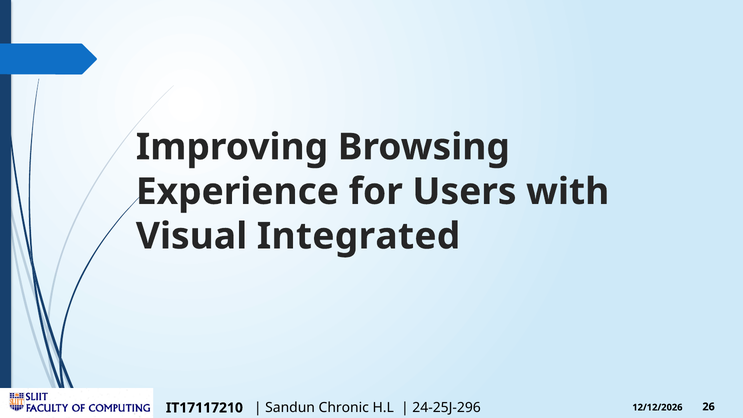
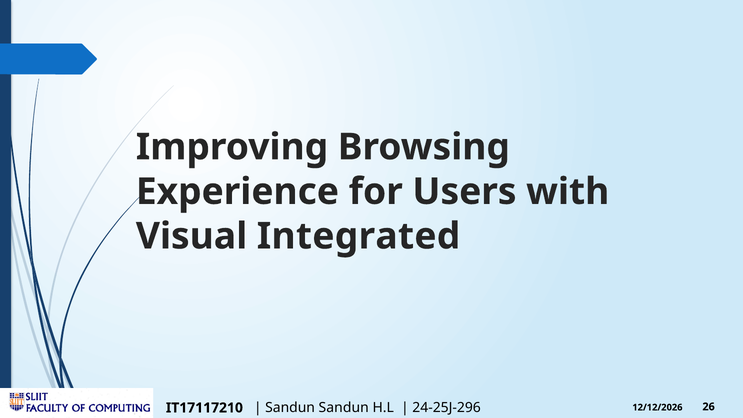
Sandun Chronic: Chronic -> Sandun (344, 408)
